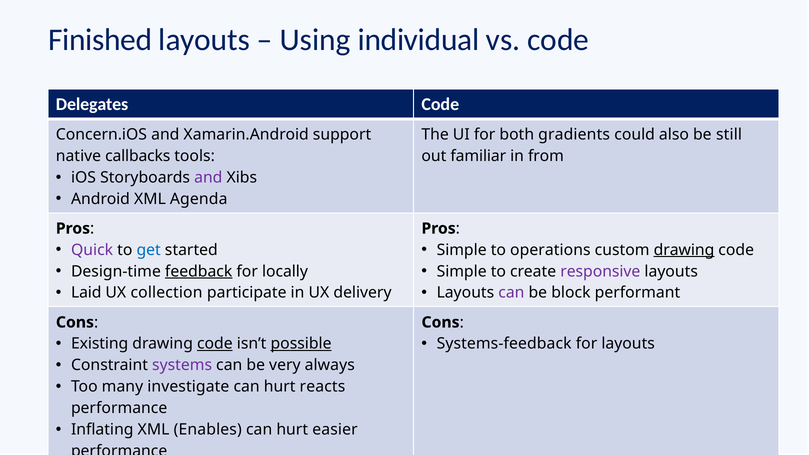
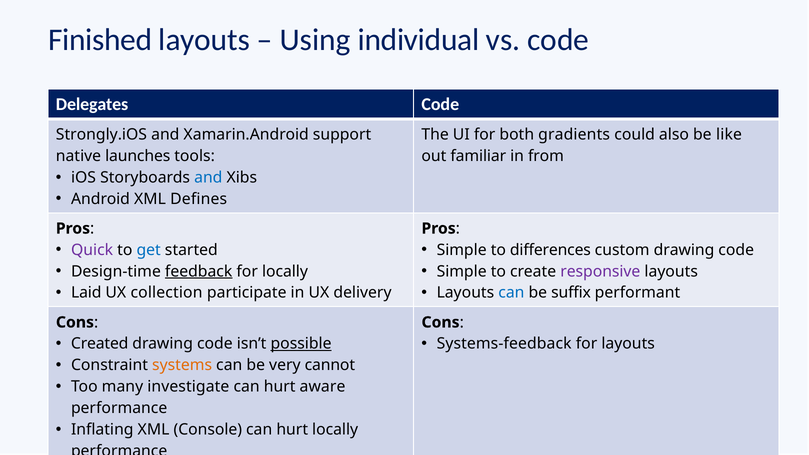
Concern.iOS: Concern.iOS -> Strongly.iOS (101, 135)
still: still -> like (729, 135)
callbacks: callbacks -> launches (138, 156)
and colour: purple -> blue (208, 178)
Agenda: Agenda -> Defines (199, 199)
operations: operations -> differences (550, 250)
drawing underline: present -> none (684, 250)
can colour: purple -> blue (511, 293)
block: block -> suffix (571, 293)
Existing: Existing -> Created (100, 344)
code underline: present -> none (215, 344)
systems colour: purple -> orange (182, 365)
always: always -> cannot (330, 365)
reacts: reacts -> aware (323, 387)
Enables: Enables -> Console (208, 430)
hurt easier: easier -> locally (335, 430)
